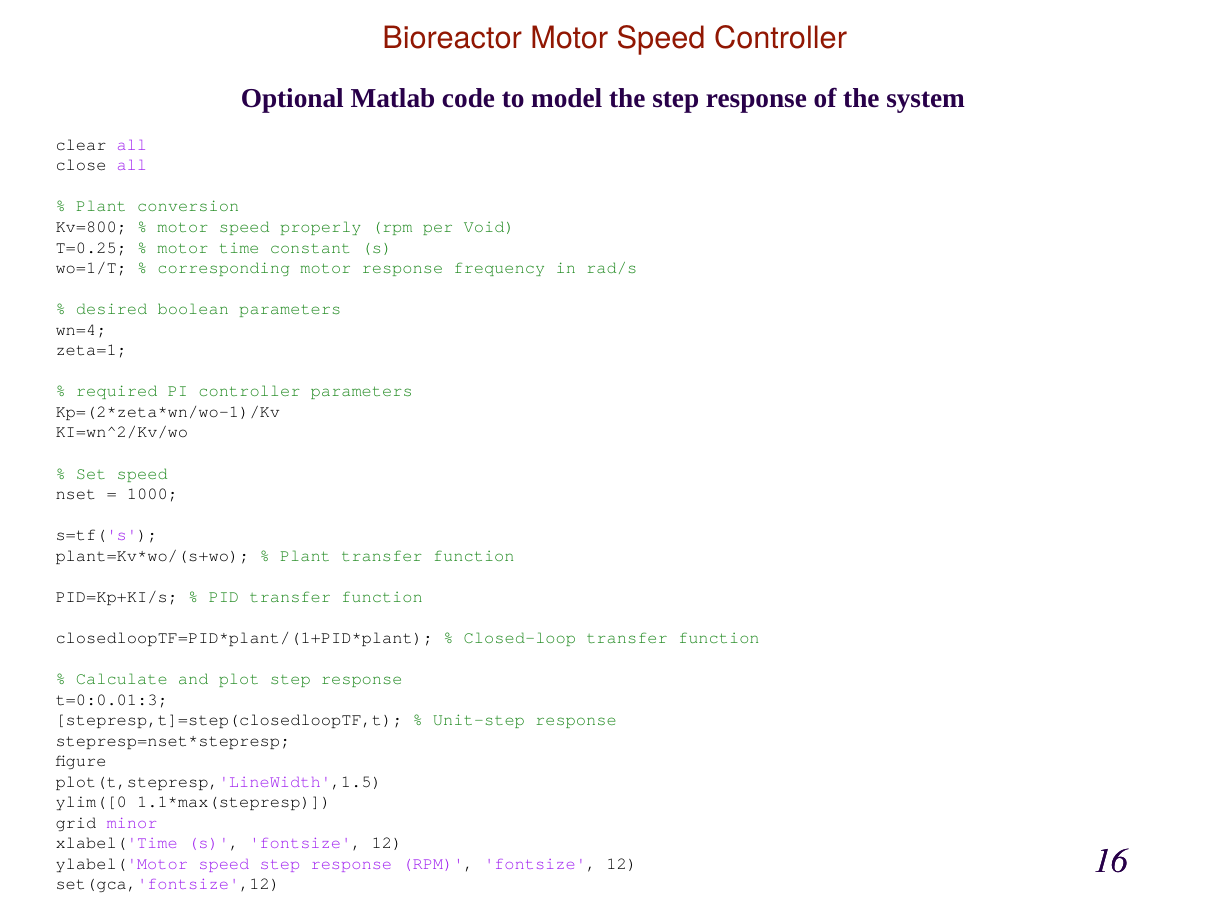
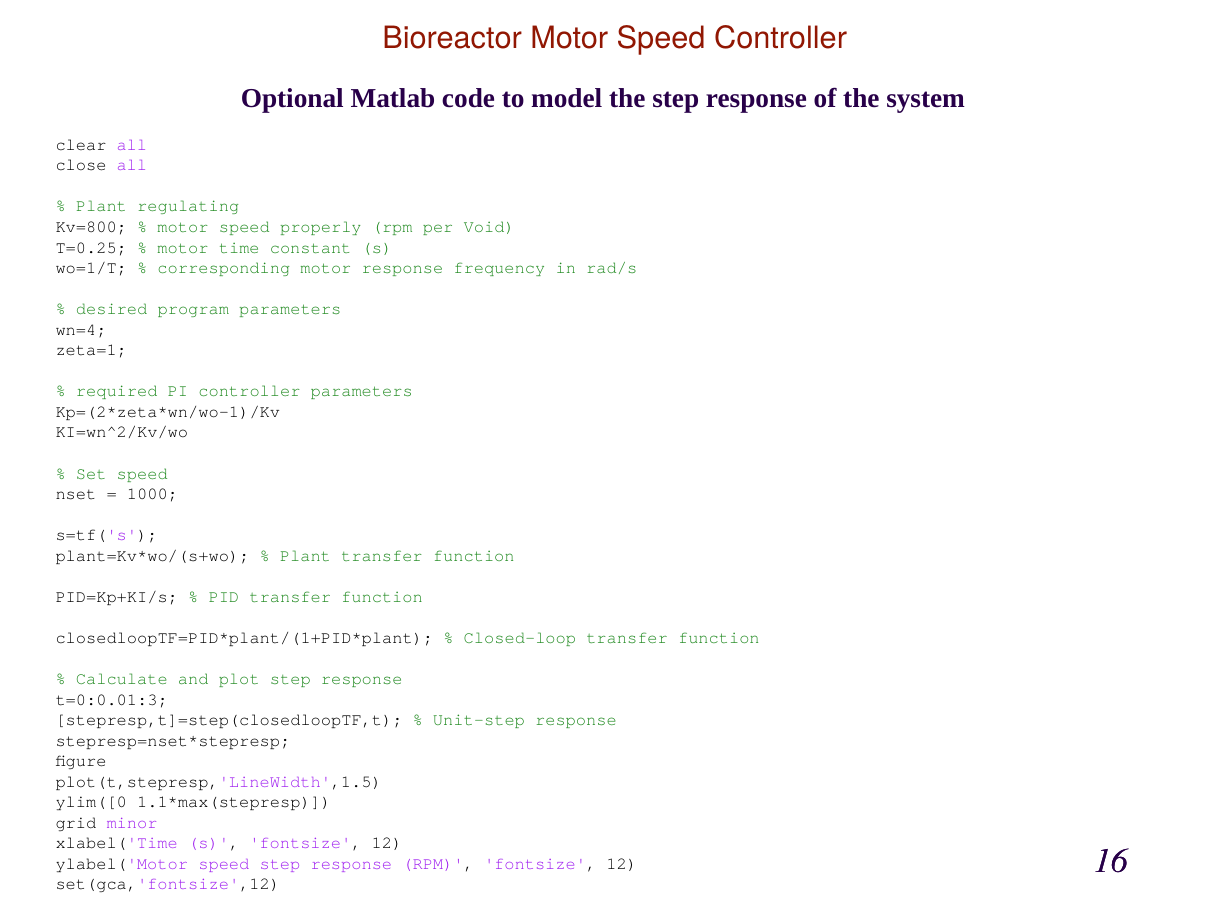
conversion: conversion -> regulating (188, 206)
boolean: boolean -> program (193, 309)
